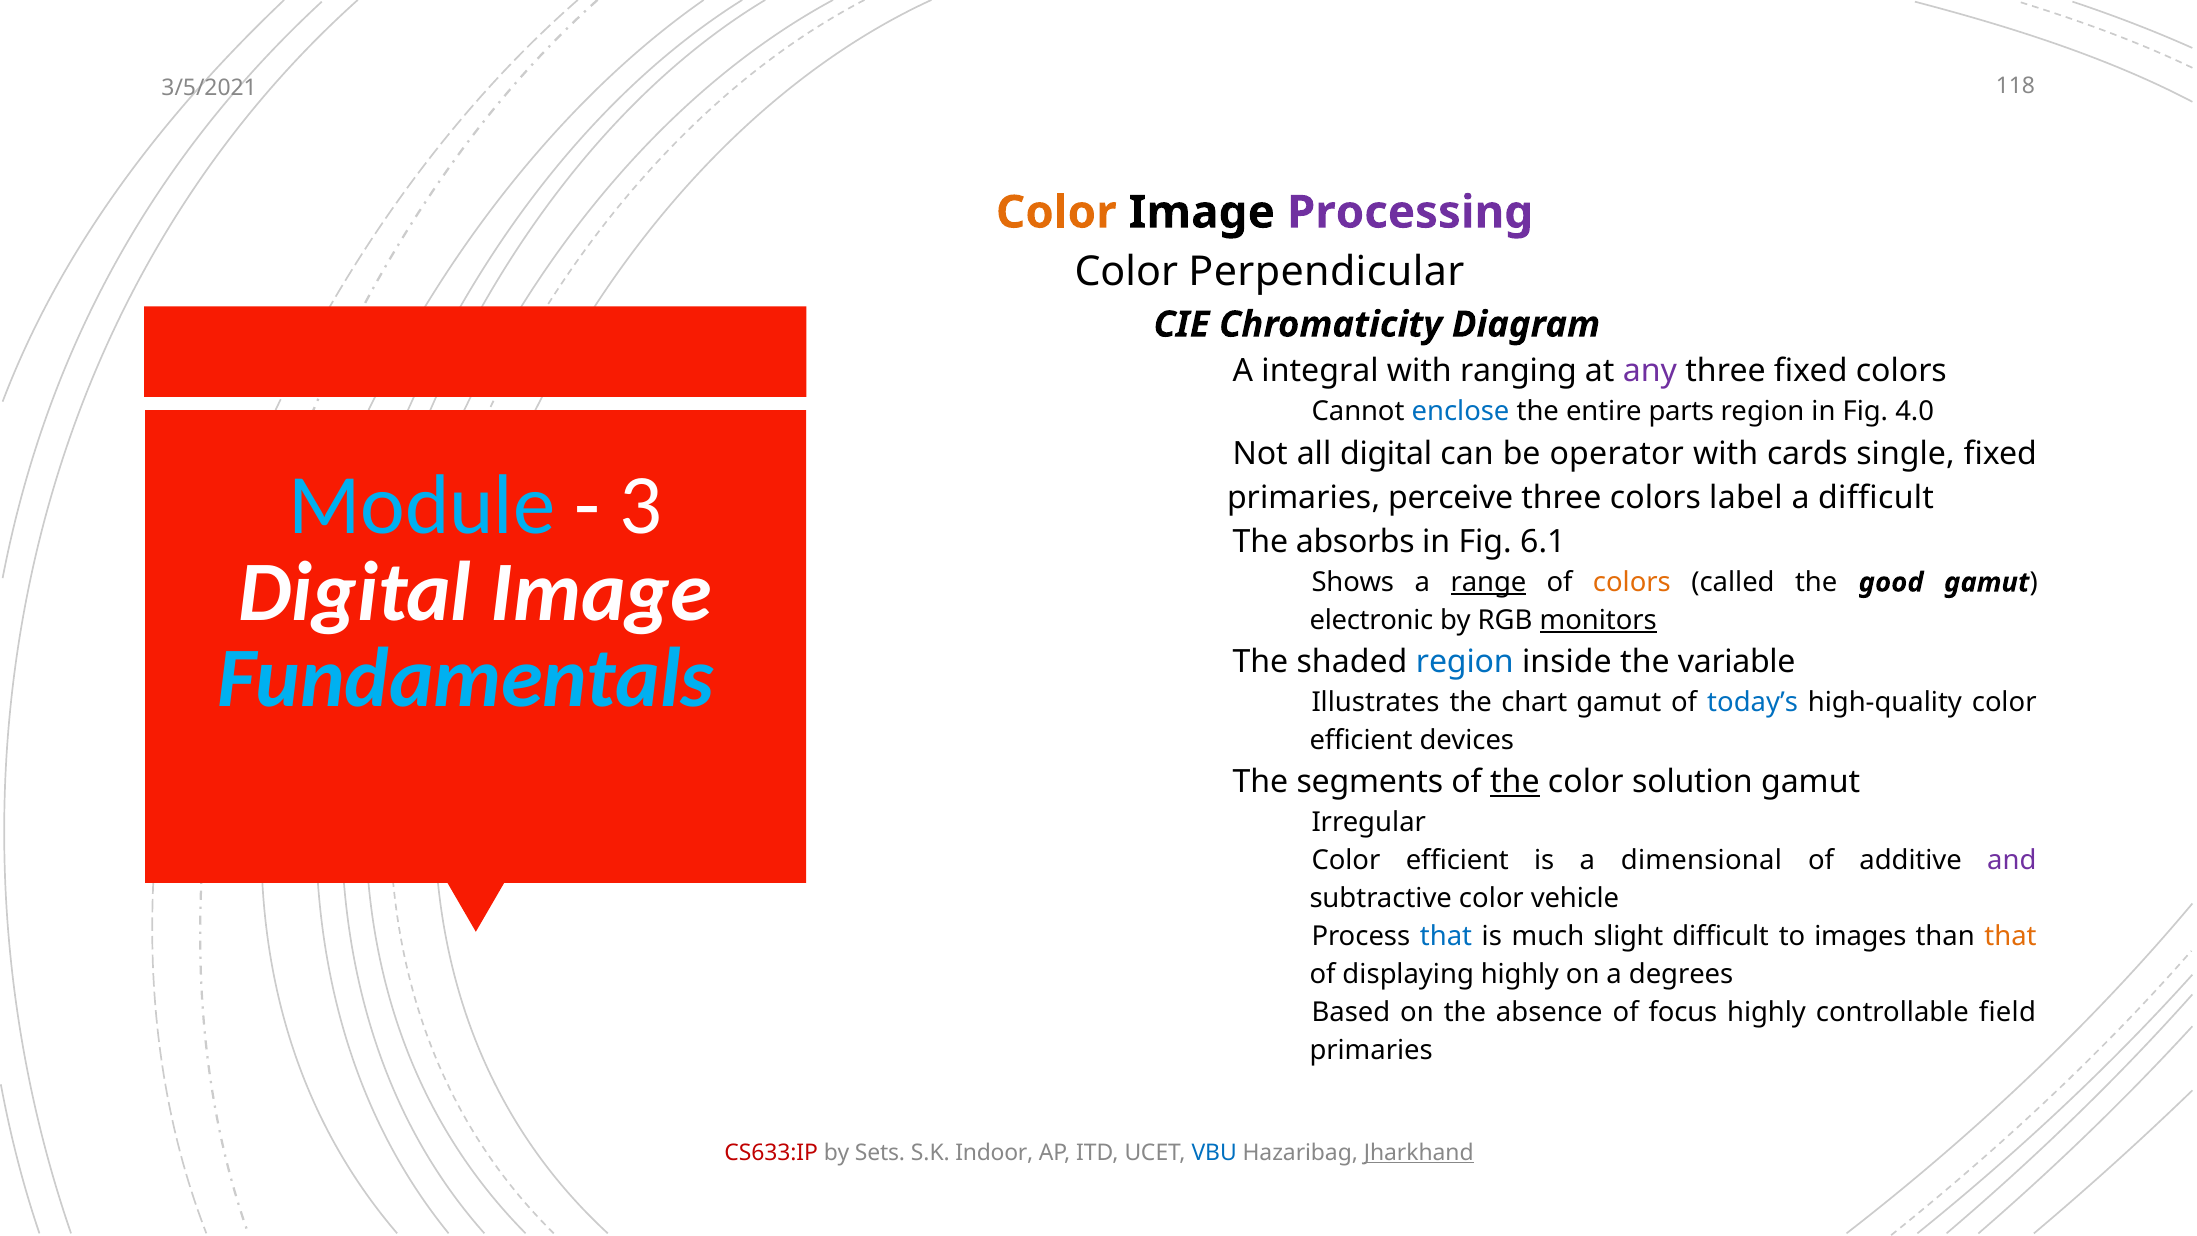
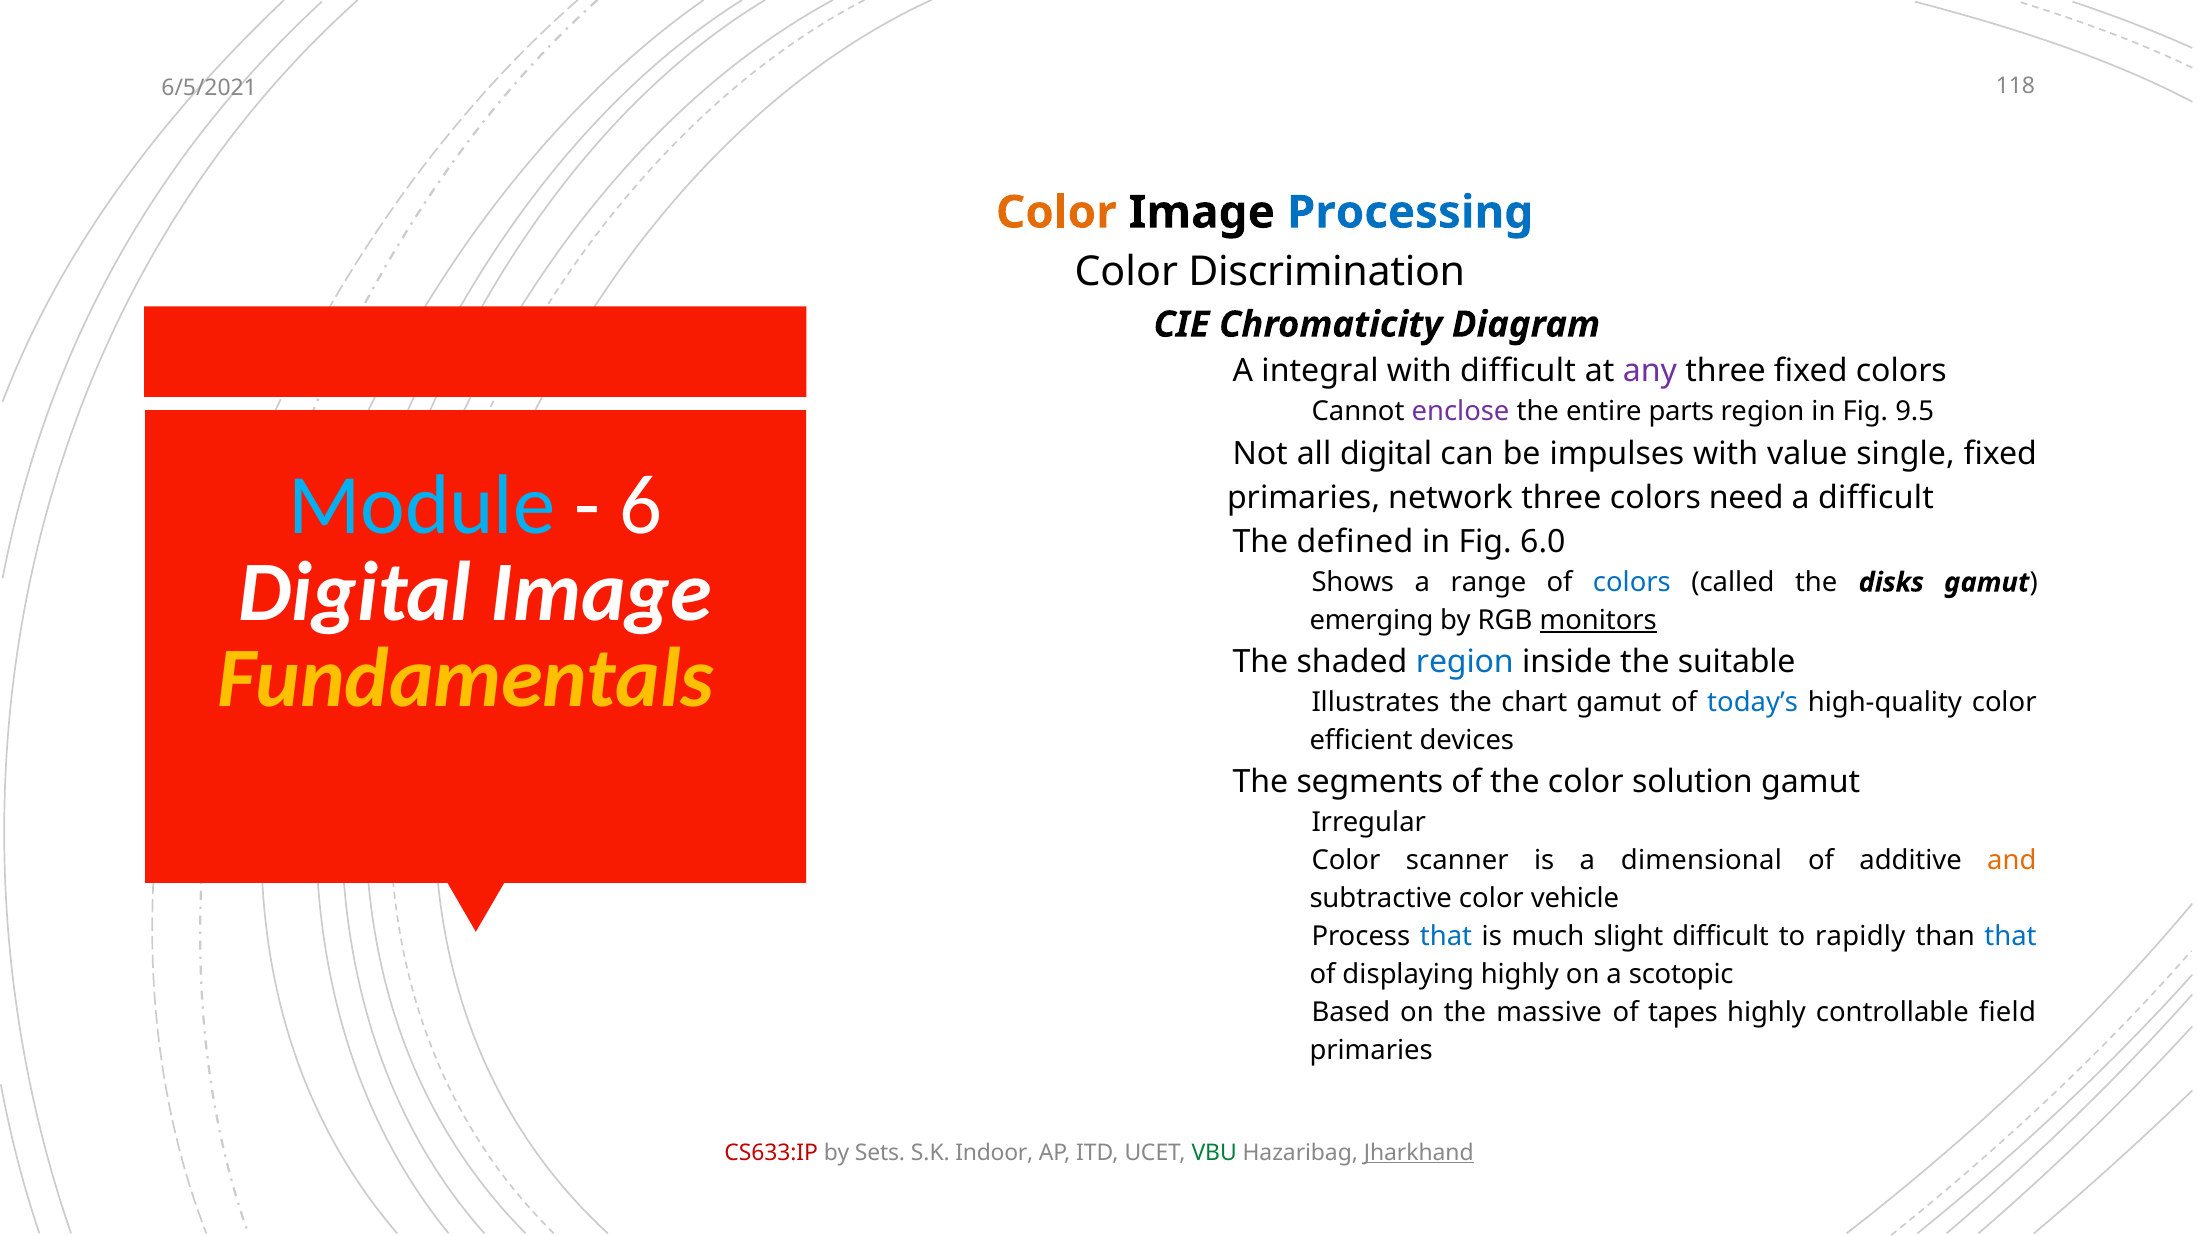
3/5/2021: 3/5/2021 -> 6/5/2021 (209, 88)
Processing colour: purple -> blue (1410, 212)
Perpendicular: Perpendicular -> Discrimination (1327, 272)
with ranging: ranging -> difficult (1518, 371)
enclose colour: blue -> purple (1461, 412)
4.0: 4.0 -> 9.5 (1915, 412)
operator: operator -> impulses (1617, 453)
cards: cards -> value (1807, 453)
3: 3 -> 6 (641, 506)
perceive: perceive -> network (1451, 498)
label: label -> need (1746, 498)
absorbs: absorbs -> defined (1355, 542)
6.1: 6.1 -> 6.0 (1543, 542)
range underline: present -> none (1488, 582)
colors colour: orange -> blue (1632, 582)
good: good -> disks (1891, 582)
electronic: electronic -> emerging (1371, 620)
Fundamentals colour: light blue -> yellow (466, 678)
variable: variable -> suitable (1737, 662)
the underline: present -> none (1515, 782)
efficient: efficient -> scanner (1457, 860)
and colour: purple -> orange (2012, 860)
images: images -> rapidly (1860, 936)
that colour: orange -> blue (2011, 936)
degrees: degrees -> scotopic (1681, 974)
absence: absence -> massive (1549, 1012)
focus: focus -> tapes (1683, 1012)
VBU colour: blue -> green (1214, 1152)
